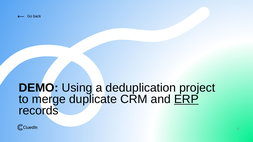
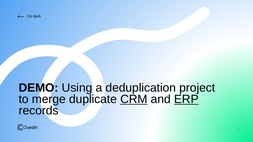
CRM underline: none -> present (134, 99)
